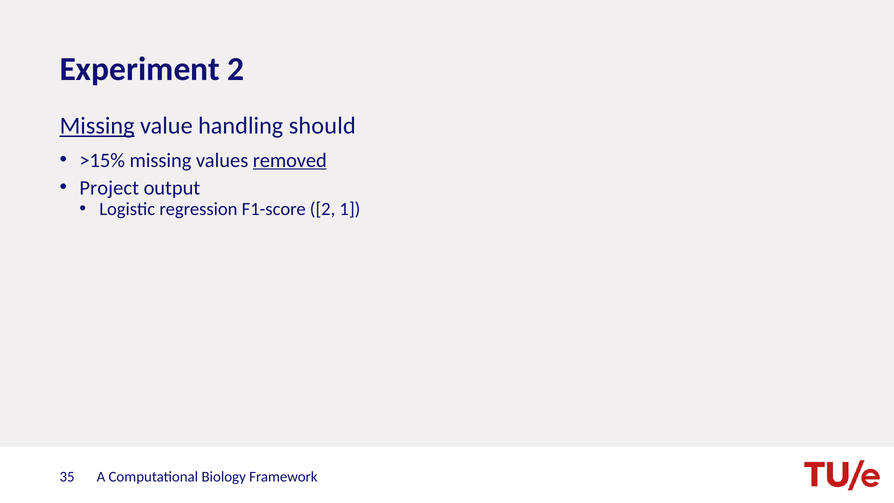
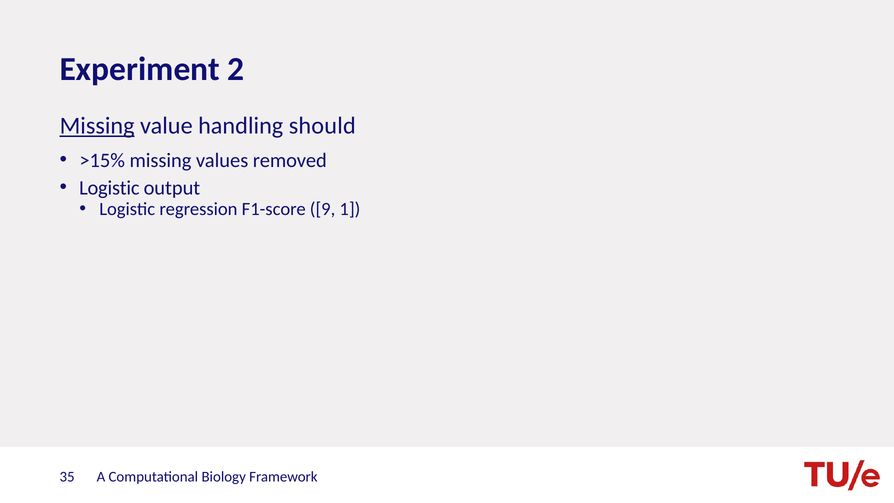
removed underline: present -> none (290, 160)
Project: Project -> Logistic (109, 188)
F1-score 2: 2 -> 9 (323, 209)
